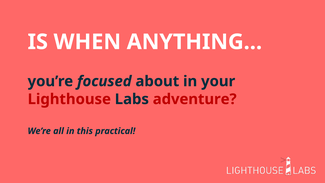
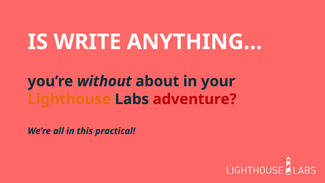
WHEN: WHEN -> WRITE (87, 42)
focused: focused -> without (104, 81)
Lighthouse colour: red -> orange (69, 99)
